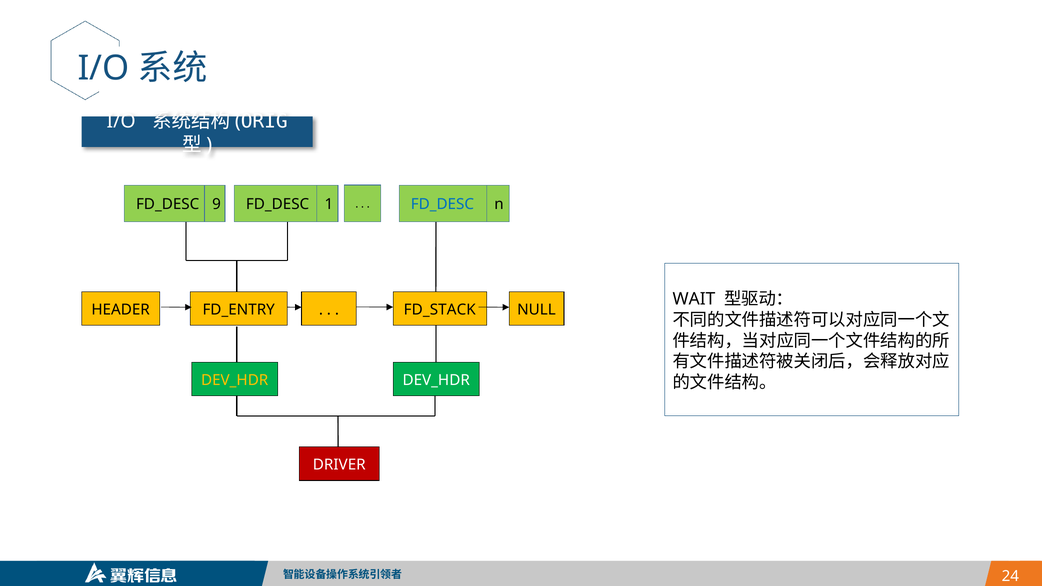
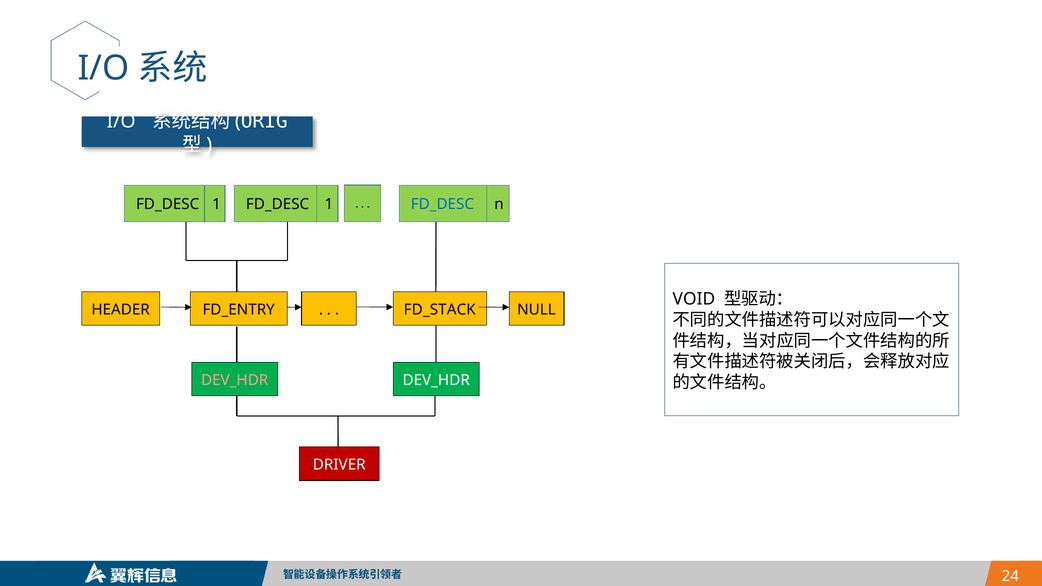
9: 9 -> 1 (217, 204)
WAIT: WAIT -> VOID (694, 299)
DEV_HDR colour: yellow -> pink (235, 380)
